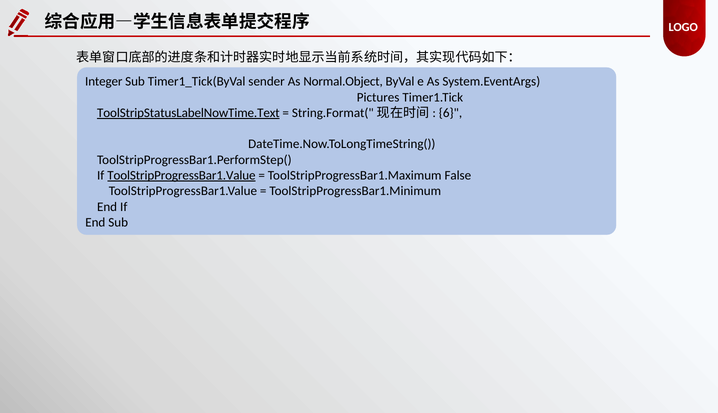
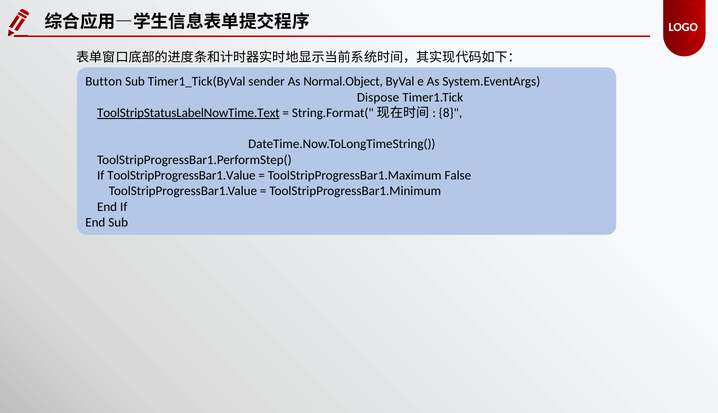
Integer: Integer -> Button (104, 82)
Pictures: Pictures -> Dispose (378, 97)
6: 6 -> 8 (451, 113)
ToolStripProgressBar1.Value underline: present -> none (181, 176)
